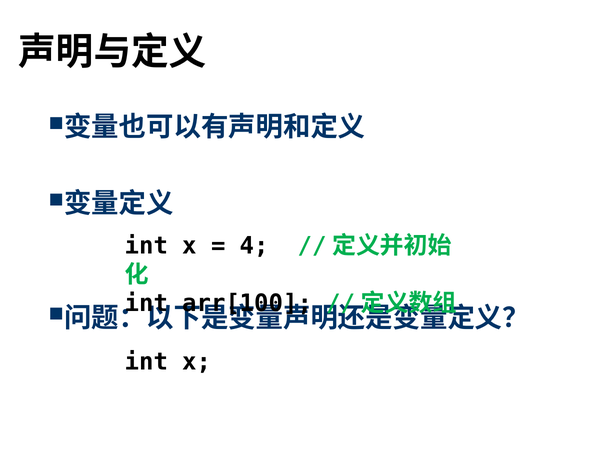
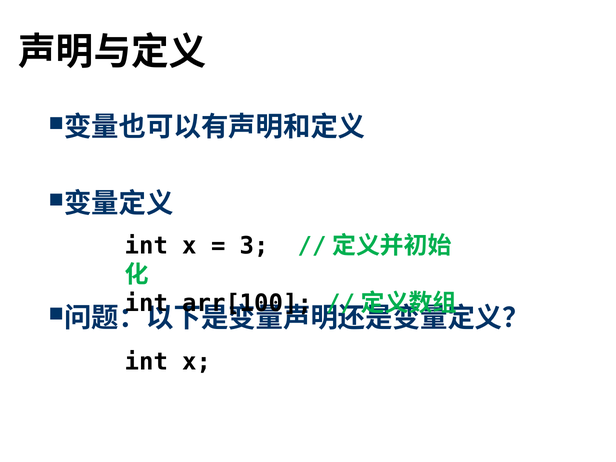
4: 4 -> 3 (254, 246)
